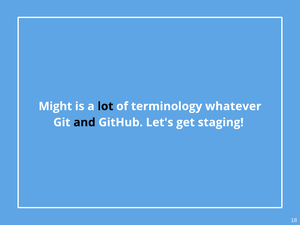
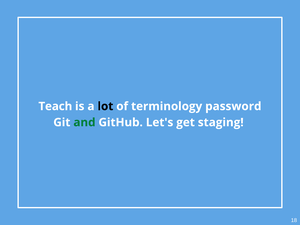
Might: Might -> Teach (55, 106)
whatever: whatever -> password (233, 106)
and colour: black -> green (84, 122)
